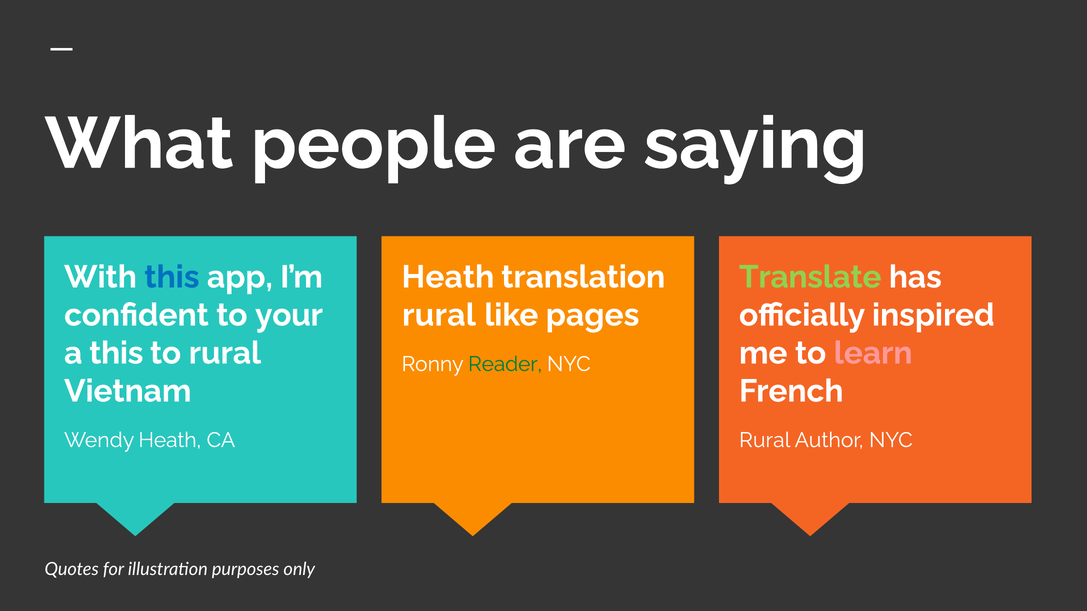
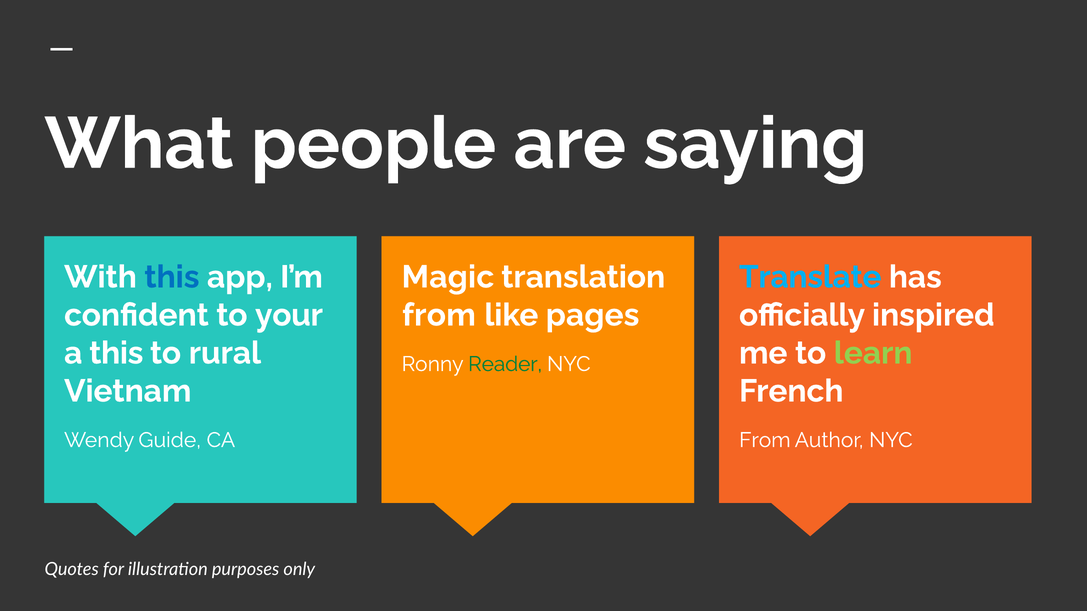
Heath: Heath -> Magic (448, 277)
Translate colour: light green -> light blue (810, 277)
rural: rural -> from (439, 315)
learn colour: pink -> light green (873, 353)
Wendy Heath: Heath -> Guide (170, 440)
Rural: Rural -> From (765, 440)
